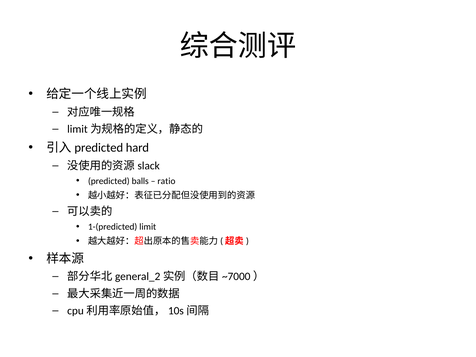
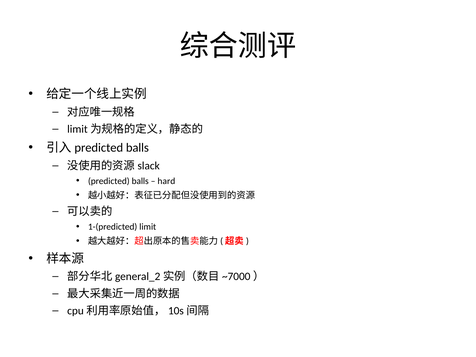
hard: hard -> balls (137, 148)
ratio: ratio -> hard (166, 181)
